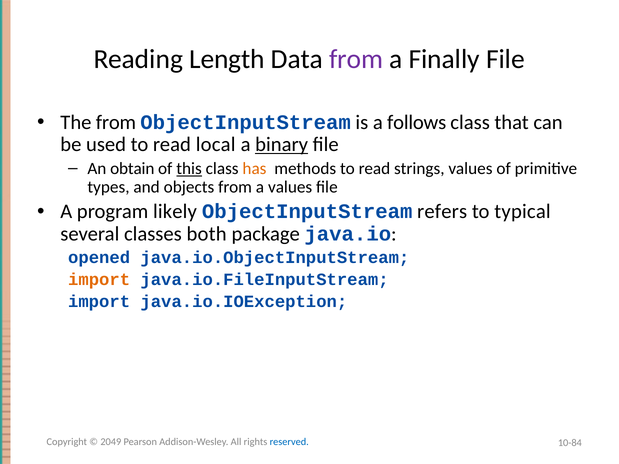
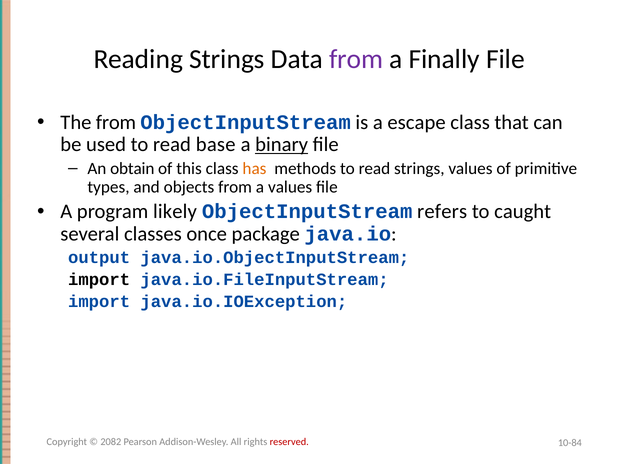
Reading Length: Length -> Strings (227, 59)
follows: follows -> escape (417, 122)
local: local -> base (216, 145)
this underline: present -> none (189, 169)
typical: typical -> caught (523, 212)
both: both -> once (207, 234)
opened: opened -> output (99, 258)
import colour: orange -> black (99, 280)
2049: 2049 -> 2082 (111, 442)
reserved colour: blue -> red (289, 442)
